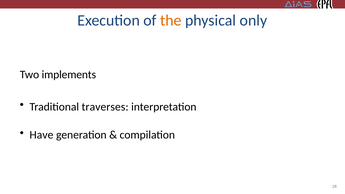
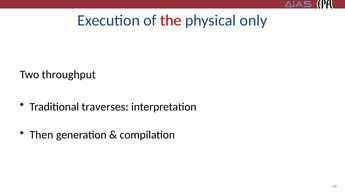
the colour: orange -> red (171, 21)
implements: implements -> throughput (69, 75)
Have: Have -> Then (41, 135)
